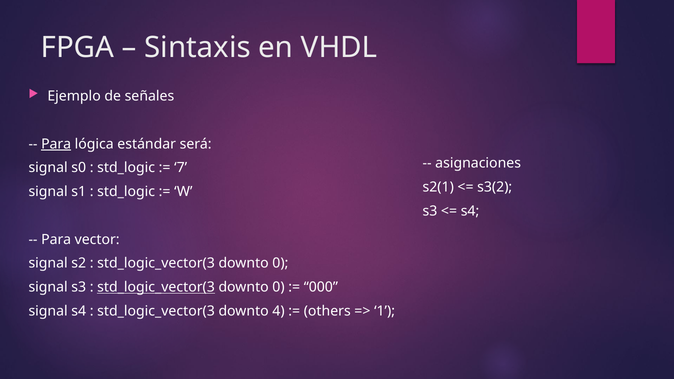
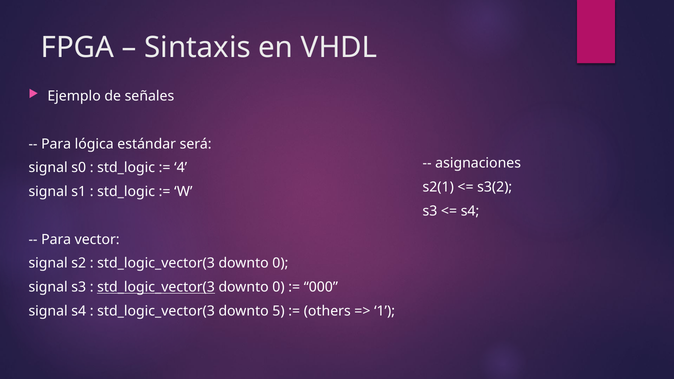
Para underline: present -> none (56, 144)
7: 7 -> 4 (181, 168)
4: 4 -> 5 (279, 311)
